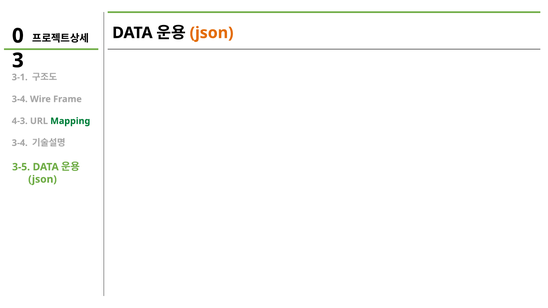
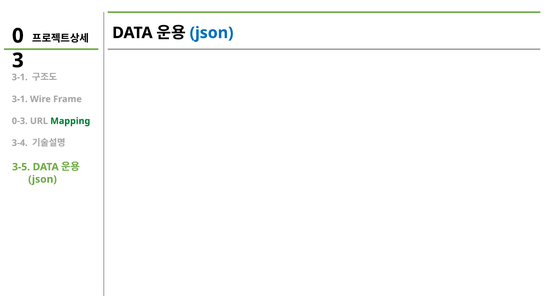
json colour: orange -> blue (212, 33)
3-4: 3-4 -> 3-1 (20, 99)
4-3: 4-3 -> 0-3 (20, 121)
